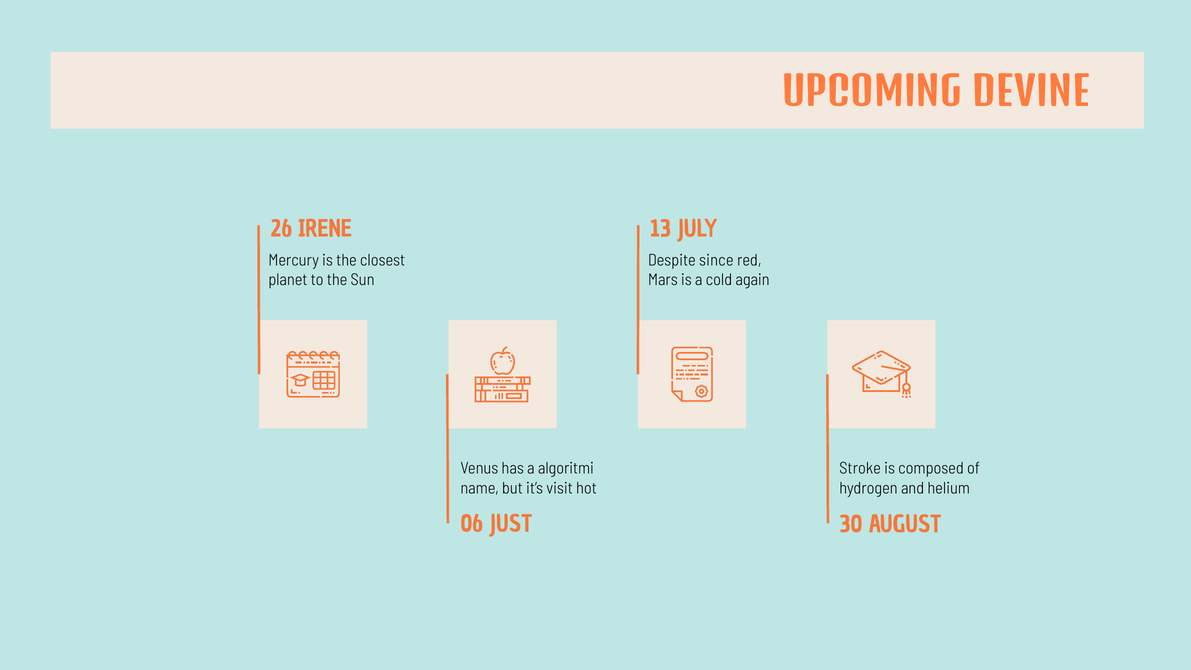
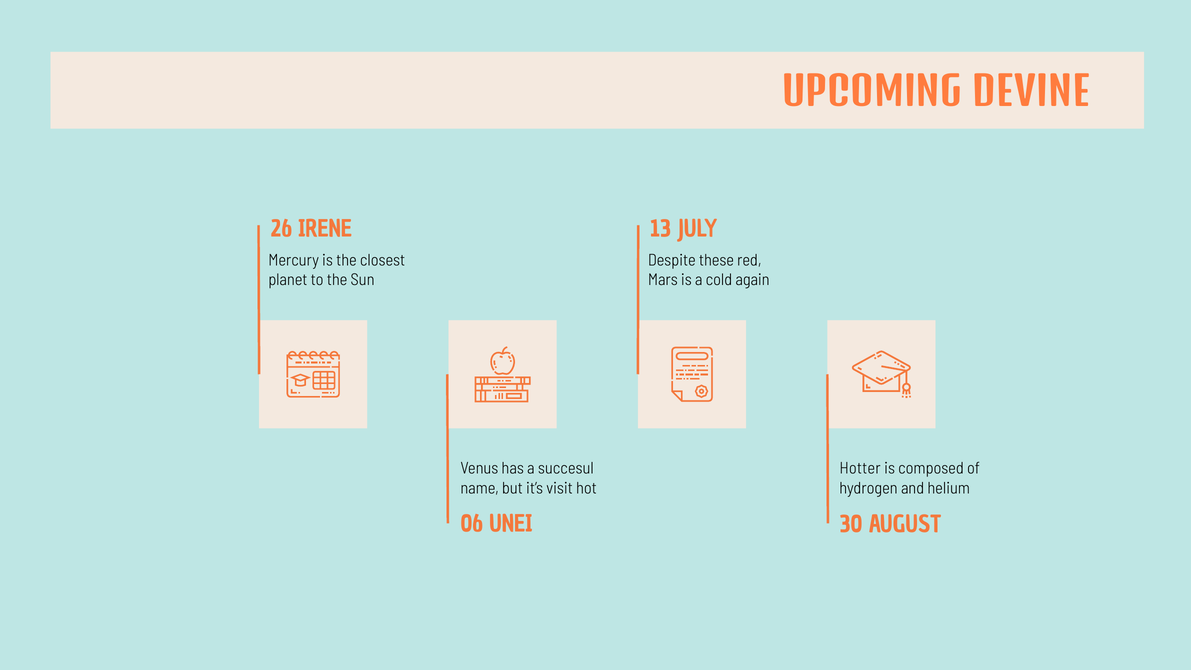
since: since -> these (716, 260)
algoritmi: algoritmi -> succesul (566, 468)
Stroke: Stroke -> Hotter (860, 468)
JUST: JUST -> UNEI (511, 524)
